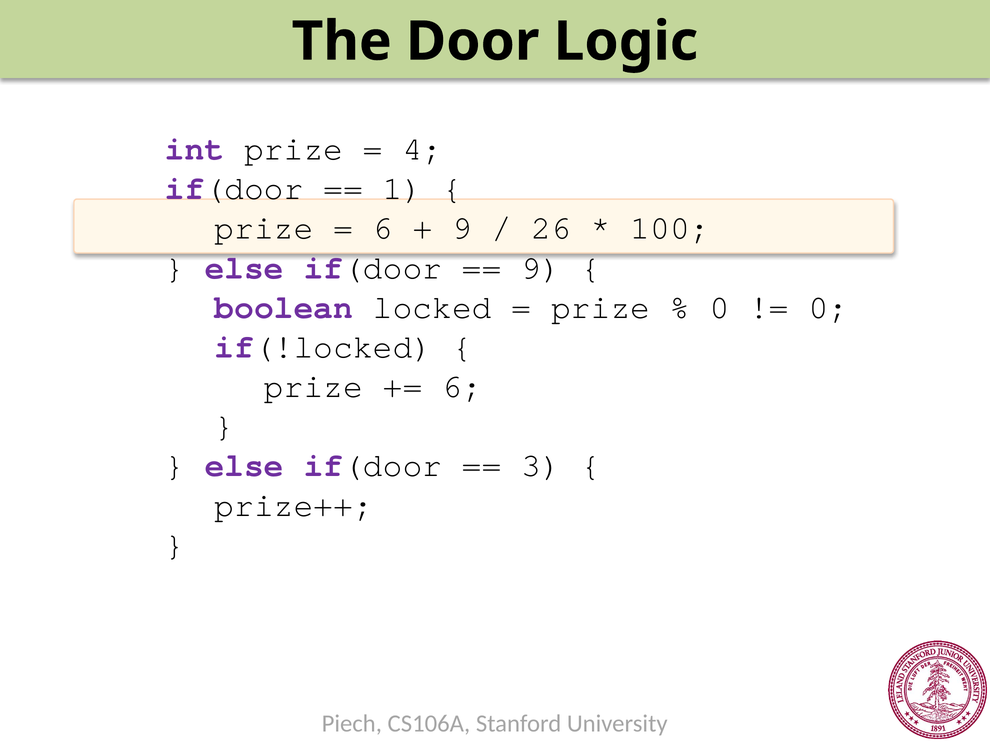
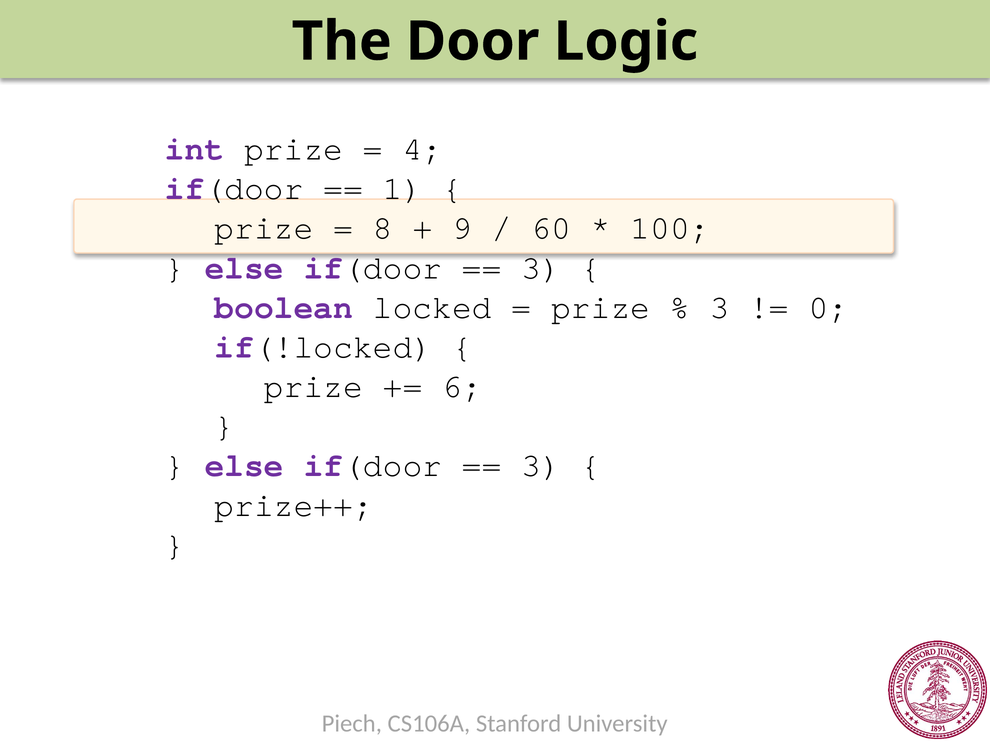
6: 6 -> 8 (383, 228)
26: 26 -> 60 (551, 228)
9: 9 -> 3 (541, 268)
0: 0 -> 3 (719, 307)
